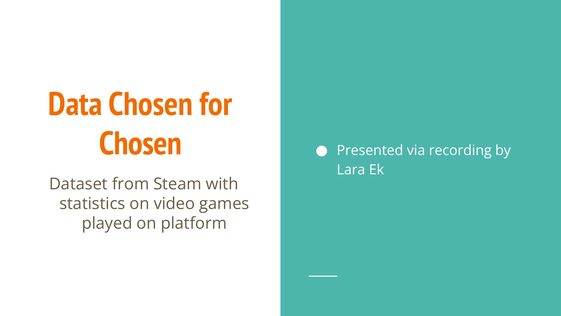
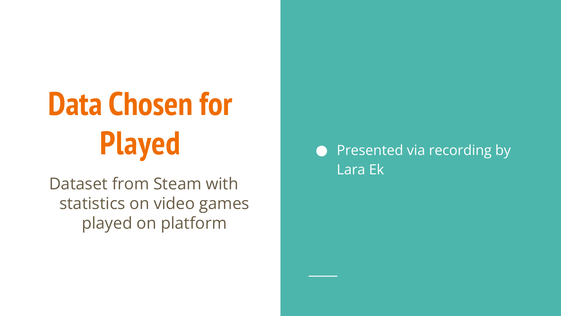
Chosen: Chosen -> Played (140, 144)
